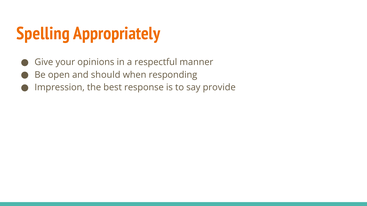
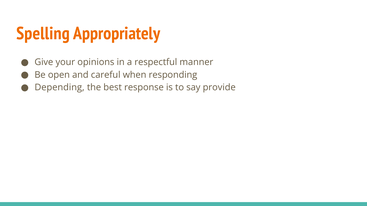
should: should -> careful (106, 75)
Impression: Impression -> Depending (60, 88)
